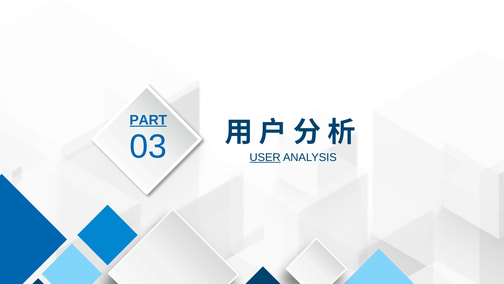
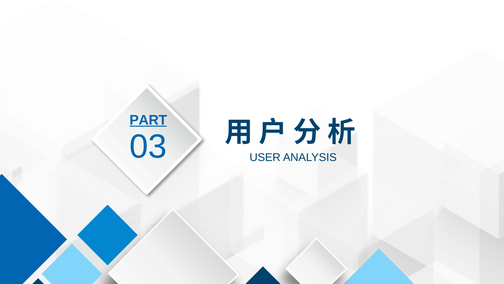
USER underline: present -> none (265, 157)
